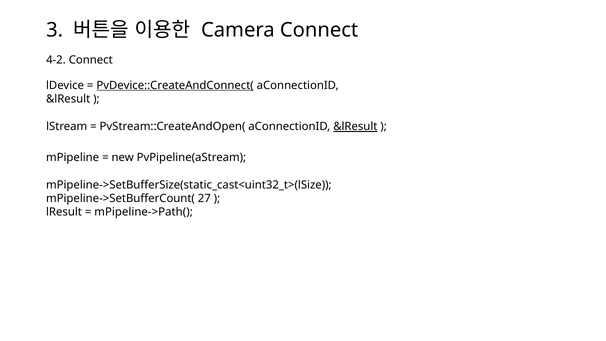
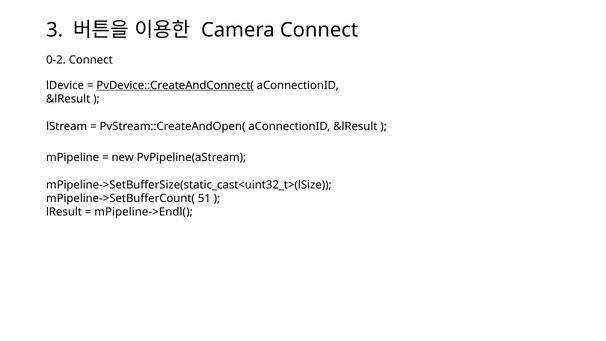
4-2: 4-2 -> 0-2 (56, 60)
&lResult underline: present -> none (355, 127)
27: 27 -> 51 (204, 198)
mPipeline->Path(: mPipeline->Path( -> mPipeline->Endl( (144, 212)
